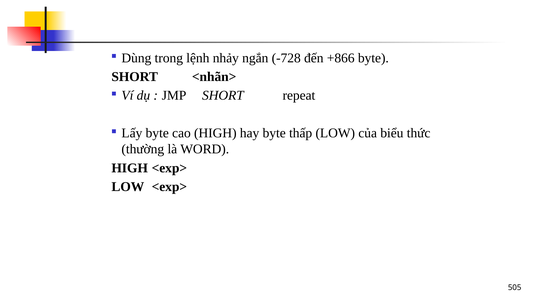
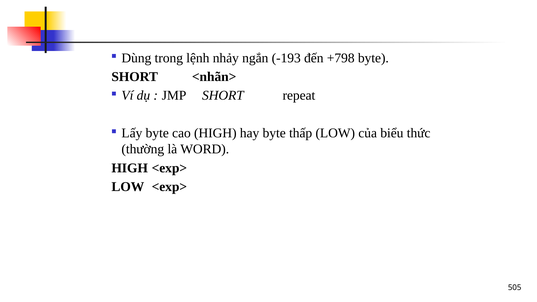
-728: -728 -> -193 (286, 58)
+866: +866 -> +798 (341, 58)
